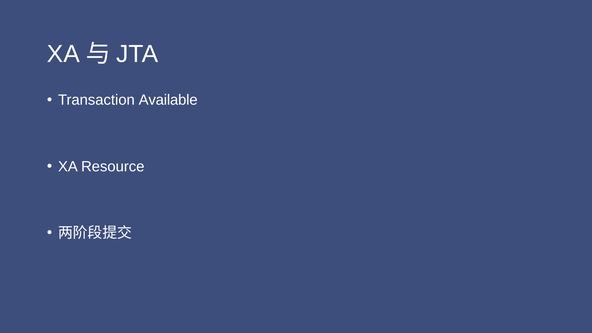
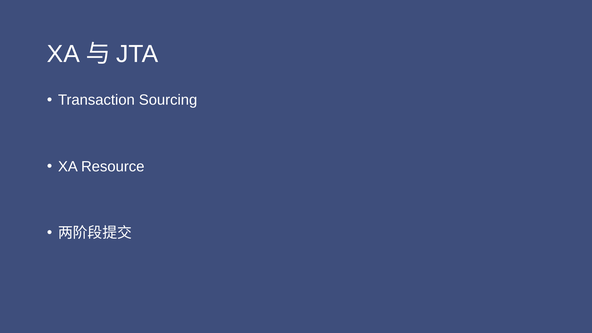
Available: Available -> Sourcing (168, 100)
